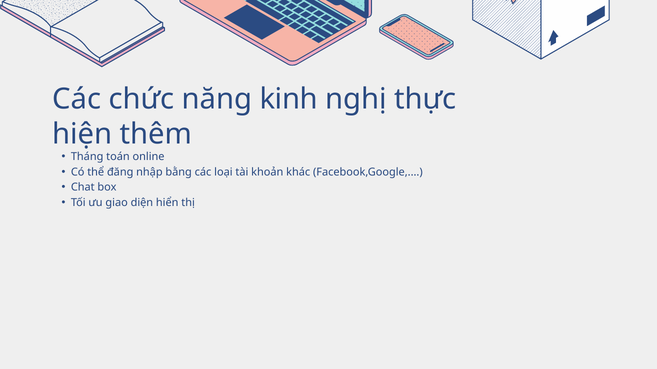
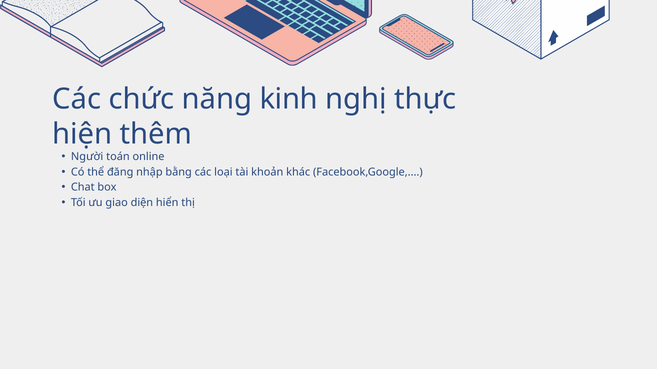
Tháng: Tháng -> Người (87, 157)
